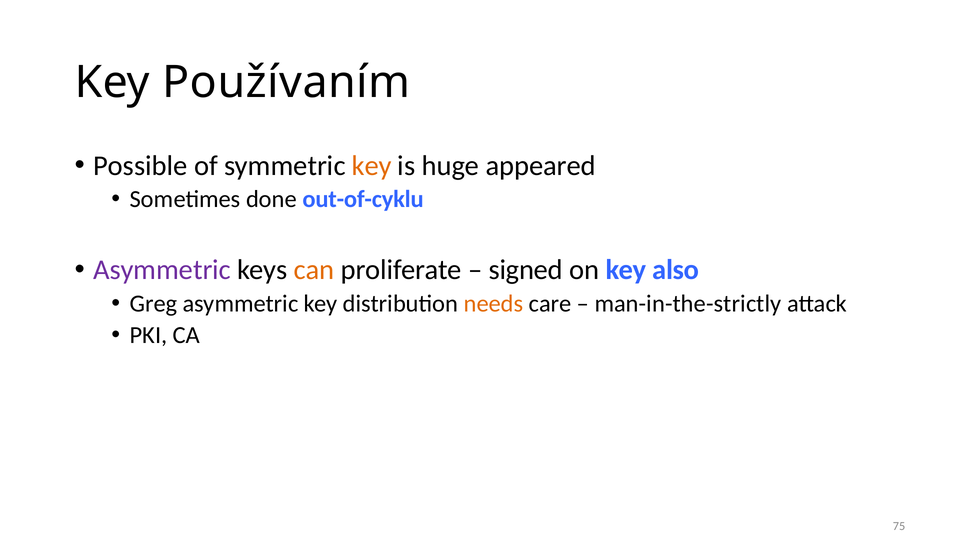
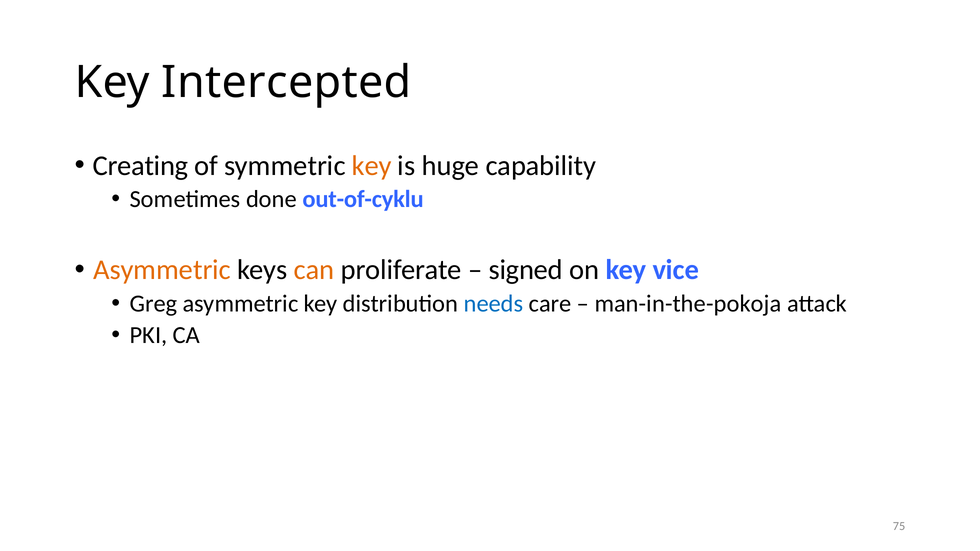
Používaním: Používaním -> Intercepted (286, 82)
Possible: Possible -> Creating (141, 166)
appeared: appeared -> capability (541, 166)
Asymmetric colour: purple -> orange (162, 270)
also: also -> vice (676, 270)
needs colour: orange -> blue (494, 304)
man-in-the-strictly: man-in-the-strictly -> man-in-the-pokoja (688, 304)
